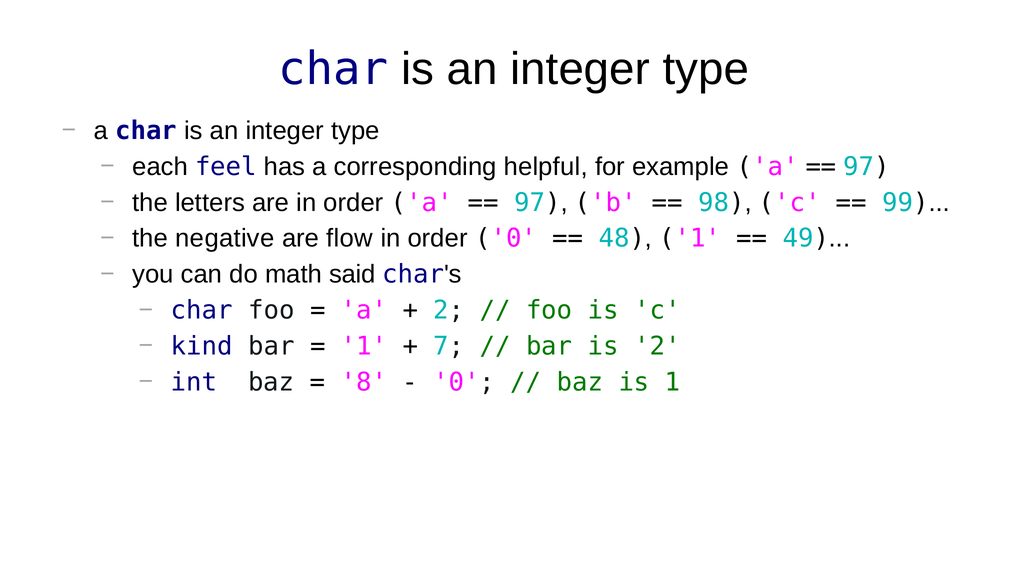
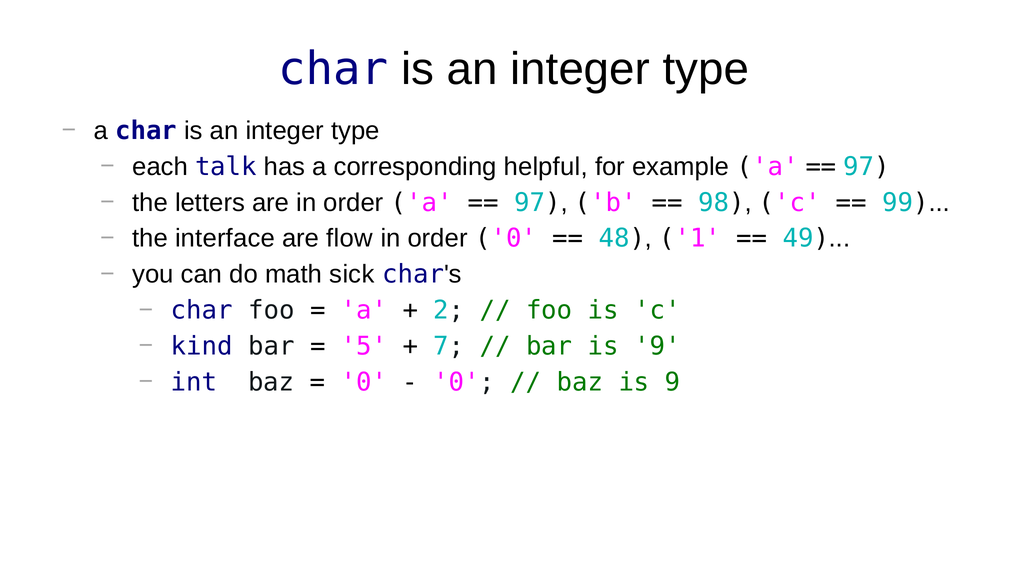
feel: feel -> talk (226, 167)
negative: negative -> interface (225, 239)
said: said -> sick (352, 275)
1: 1 -> 5 (364, 347)
bar is 2: 2 -> 9 (657, 347)
8: 8 -> 0 (364, 383)
baz is 1: 1 -> 9 (673, 383)
